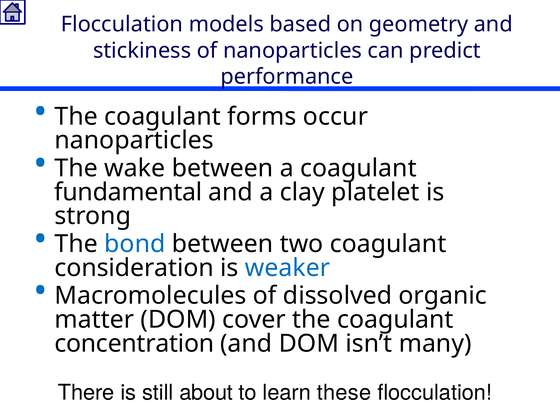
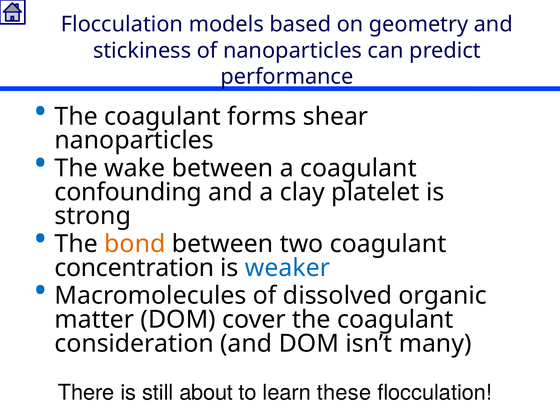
occur: occur -> shear (336, 116)
fundamental: fundamental -> confounding (128, 192)
bond colour: blue -> orange (135, 244)
consideration: consideration -> concentration (134, 268)
concentration: concentration -> consideration (134, 343)
